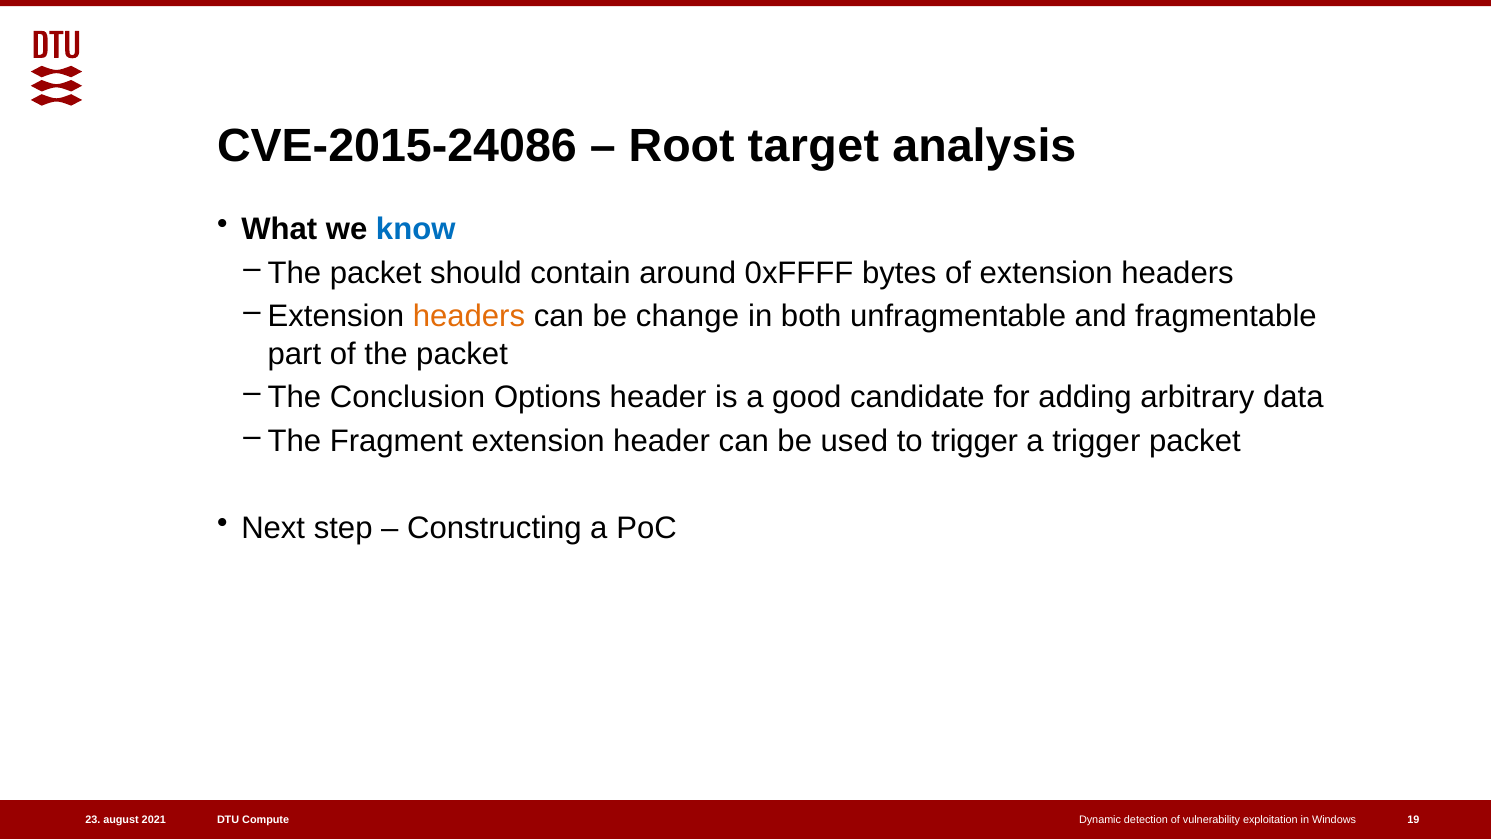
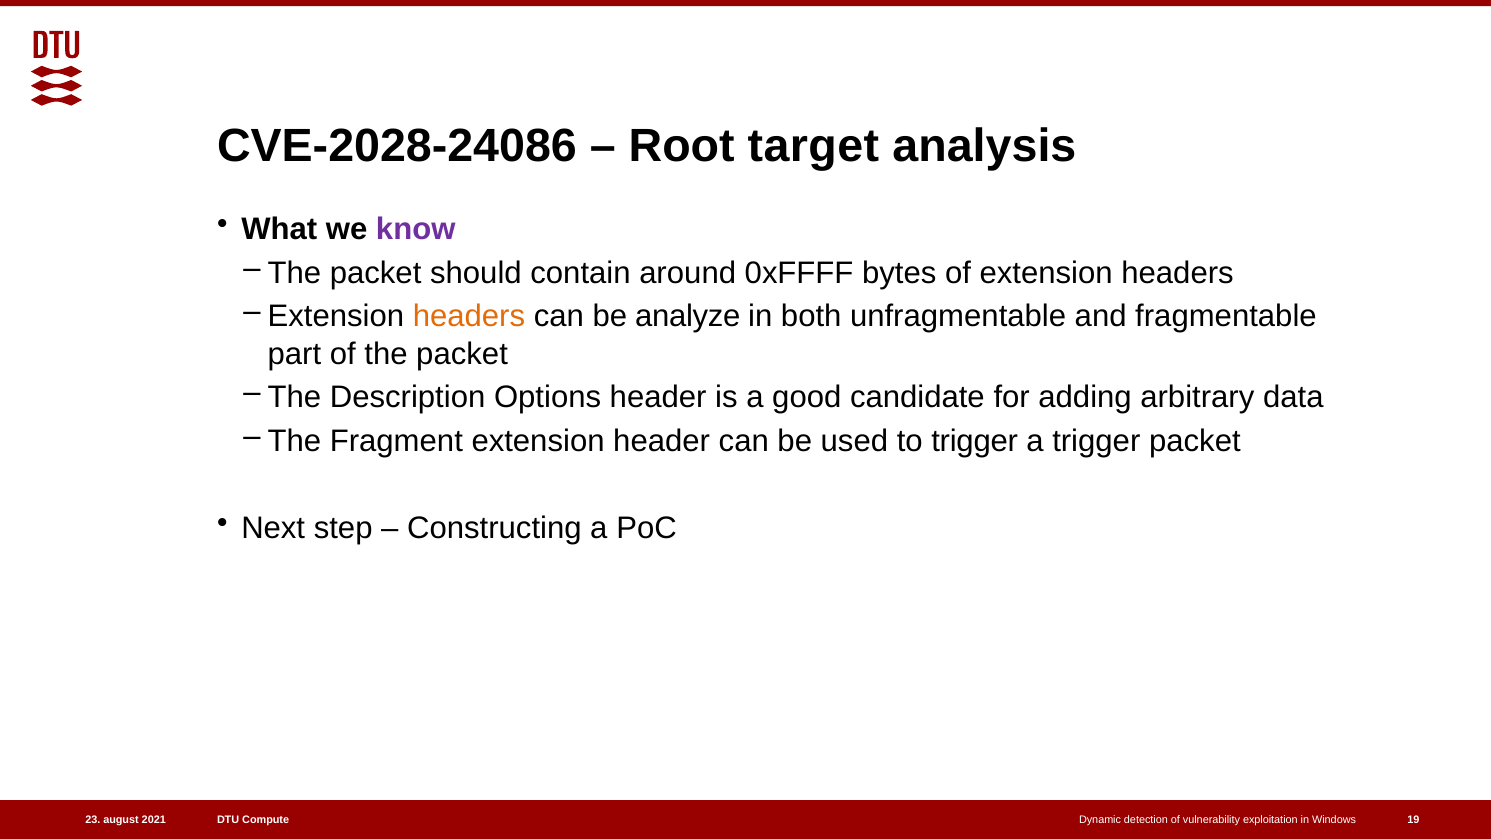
CVE-2015-24086: CVE-2015-24086 -> CVE-2028-24086 (397, 146)
know colour: blue -> purple (416, 230)
change: change -> analyze (688, 317)
Conclusion: Conclusion -> Description (408, 397)
